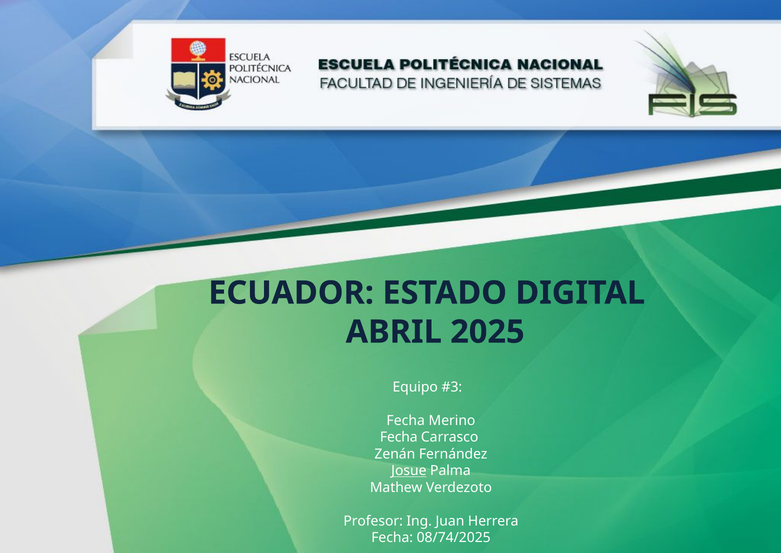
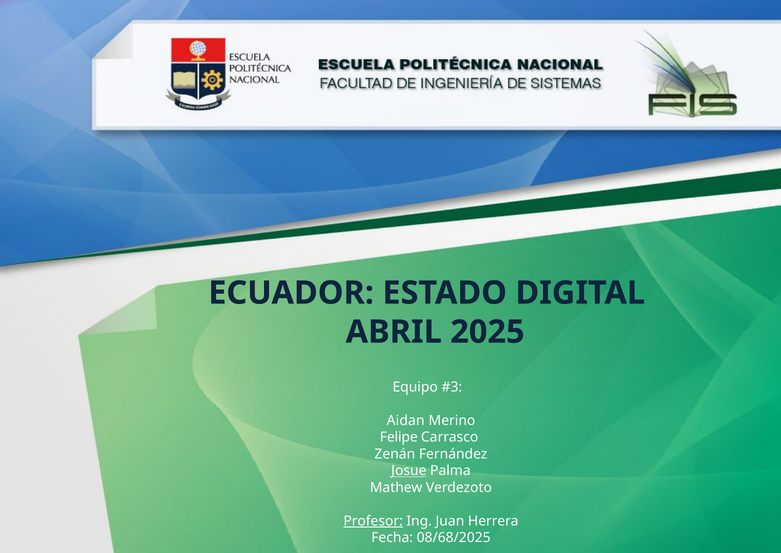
Fecha: Fecha -> Aidan (406, 420)
Fecha: Fecha -> Felipe (399, 437)
Profesor underline: none -> present (373, 521)
08/74/2025: 08/74/2025 -> 08/68/2025 (454, 537)
